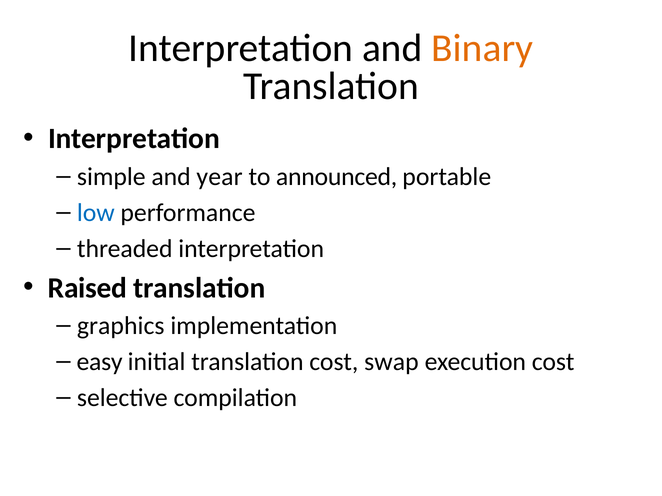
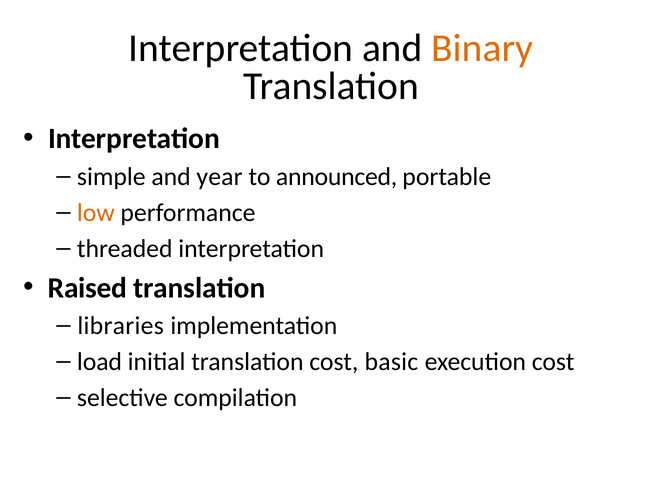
low colour: blue -> orange (96, 213)
graphics: graphics -> libraries (121, 326)
easy: easy -> load (99, 362)
swap: swap -> basic (391, 362)
